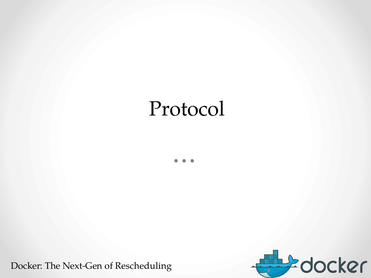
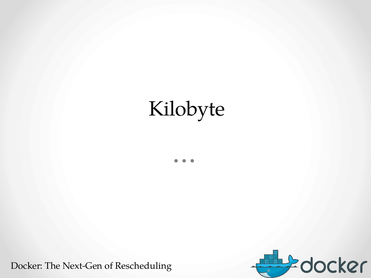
Protocol: Protocol -> Kilobyte (187, 109)
